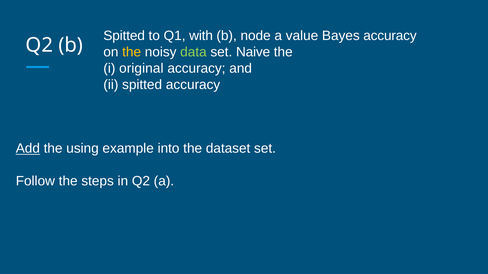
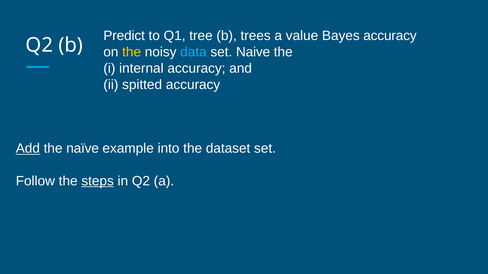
Spitted: Spitted -> Predict (124, 36)
with: with -> tree (201, 36)
node: node -> trees (256, 36)
data colour: light green -> light blue (193, 52)
original: original -> internal (141, 68)
using: using -> naïve (83, 149)
steps underline: none -> present (98, 181)
